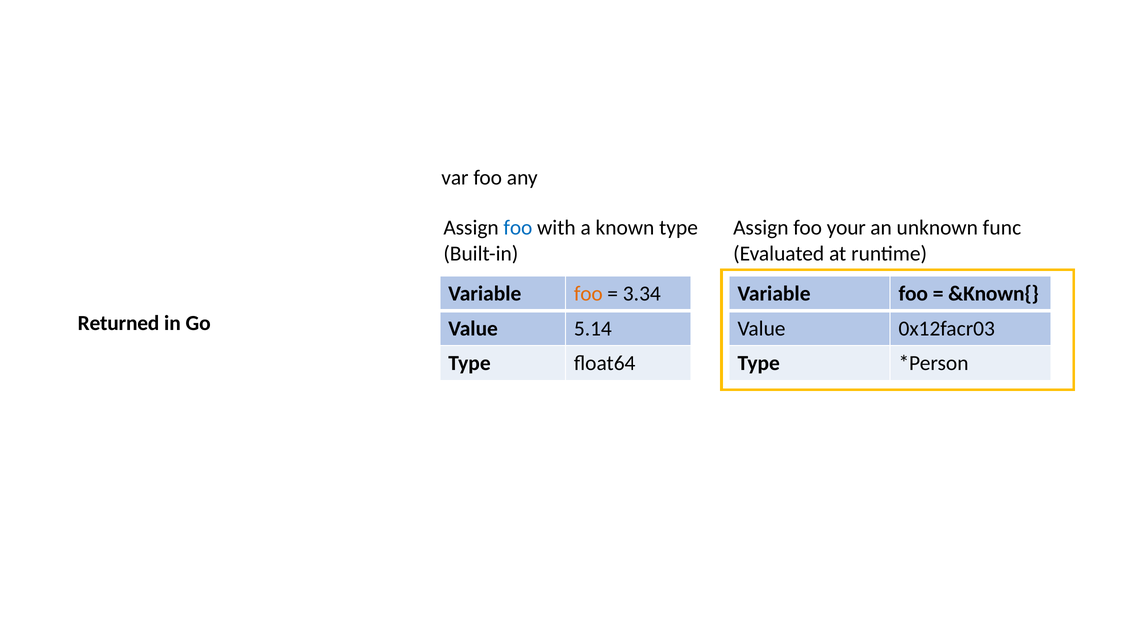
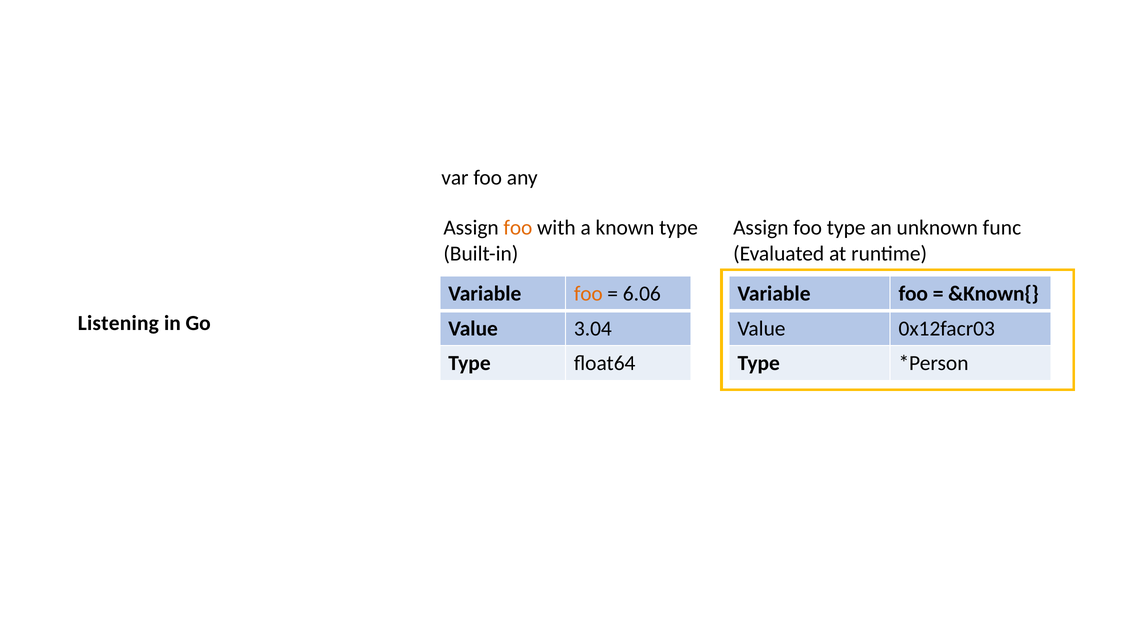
foo colour: blue -> orange (518, 228)
foo your: your -> type (846, 228)
3.34: 3.34 -> 6.06 (642, 294)
Returned: Returned -> Listening (118, 323)
5.14: 5.14 -> 3.04 (593, 328)
